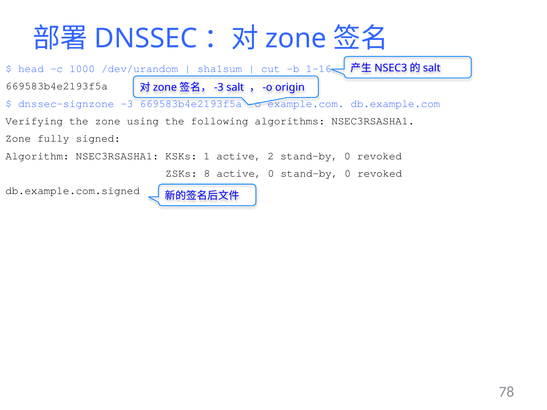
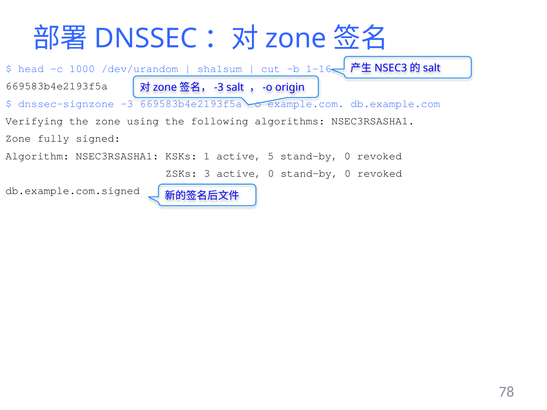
2: 2 -> 5 (271, 156)
8: 8 -> 3 (207, 173)
